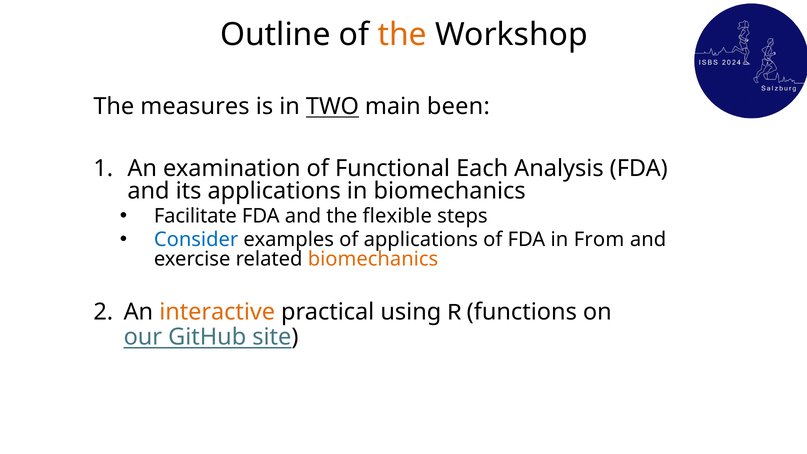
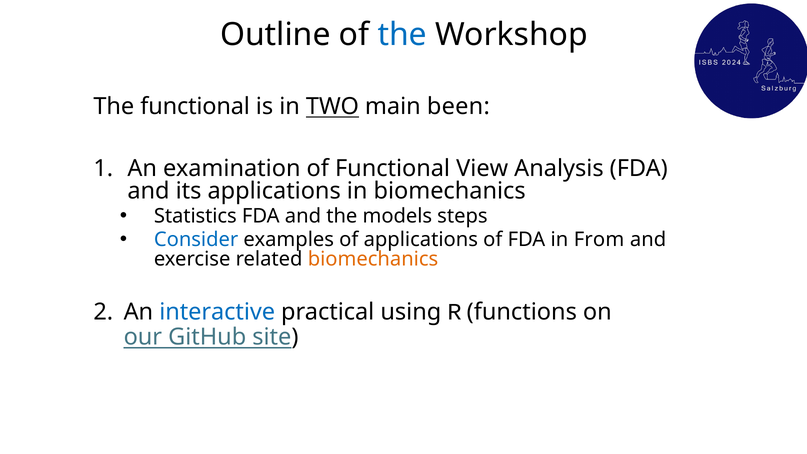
the colour: orange -> blue (402, 35)
The measures: measures -> functional (195, 106)
Each: Each -> View (482, 168)
Facilitate: Facilitate -> Statistics (195, 216)
flexible: flexible -> models (397, 216)
interactive colour: orange -> blue (217, 312)
